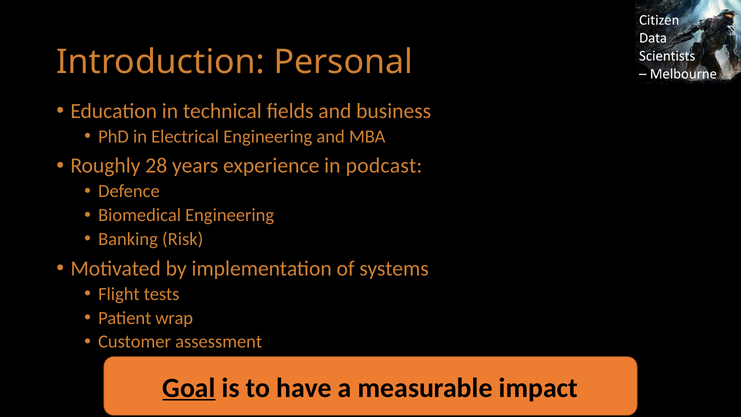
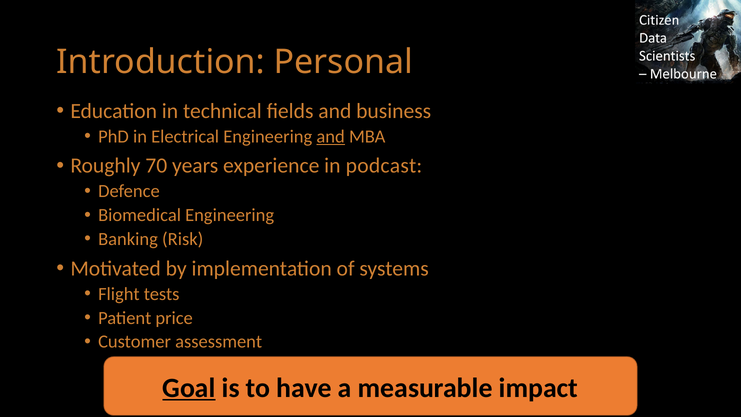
and underline: none -> present (331, 136)
28: 28 -> 70 (156, 166)
wrap: wrap -> price (174, 318)
